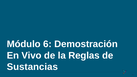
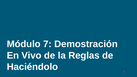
6: 6 -> 7 (47, 44)
Sustancias: Sustancias -> Haciéndolo (32, 67)
